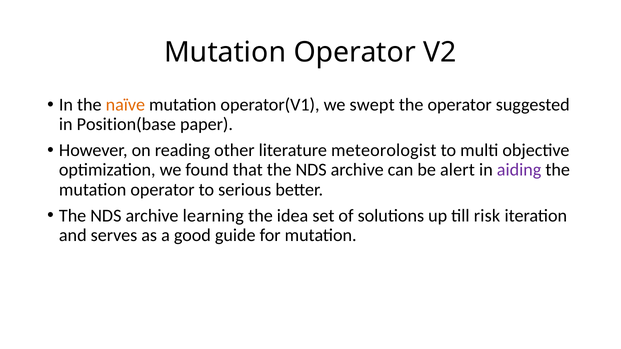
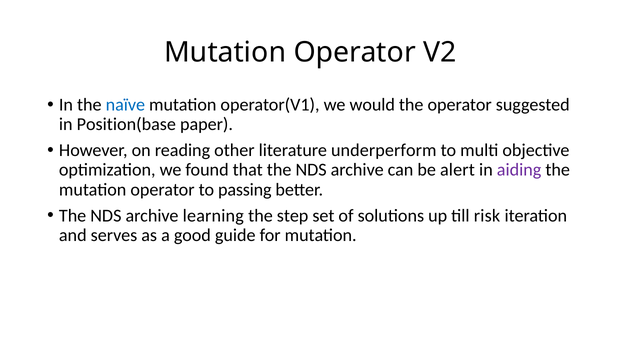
naïve colour: orange -> blue (125, 105)
swept: swept -> would (372, 105)
meteorologist: meteorologist -> underperform (384, 151)
serious: serious -> passing (245, 190)
idea: idea -> step (293, 216)
